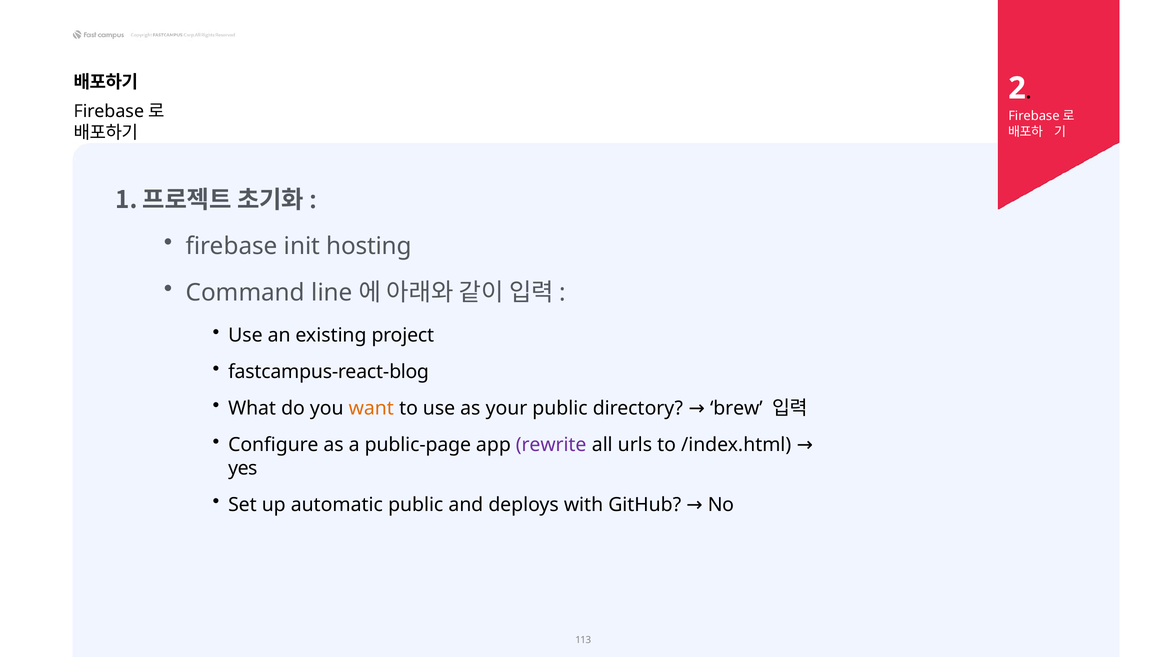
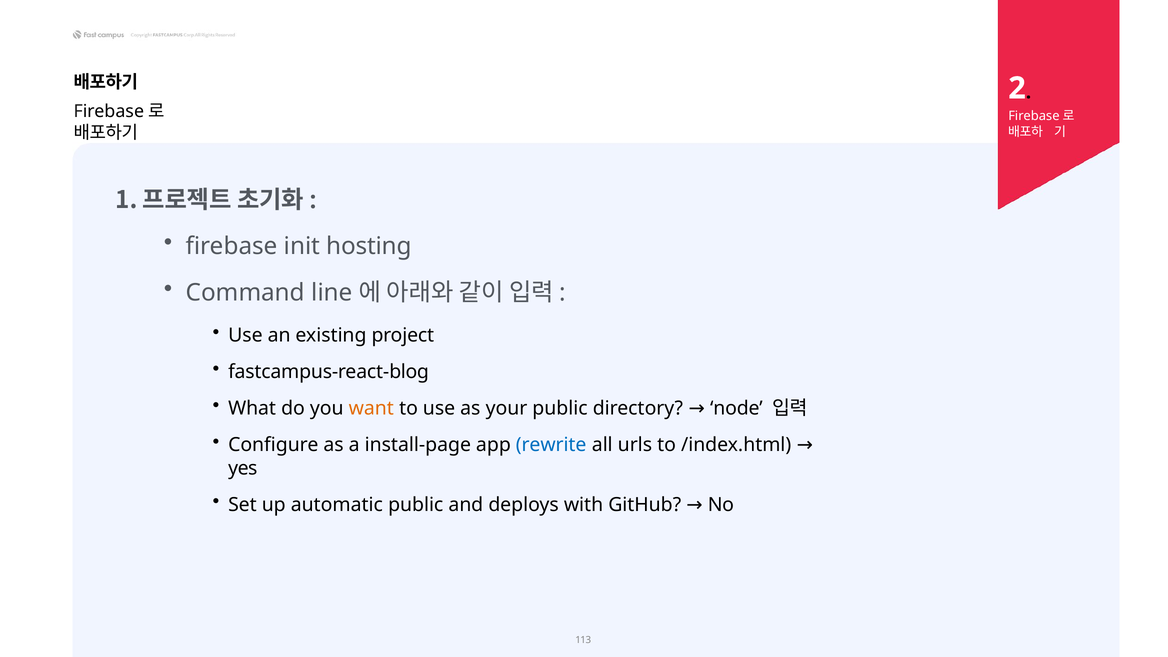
brew: brew -> node (736, 408)
public-page: public-page -> install-page (418, 445)
rewrite colour: purple -> blue (551, 445)
